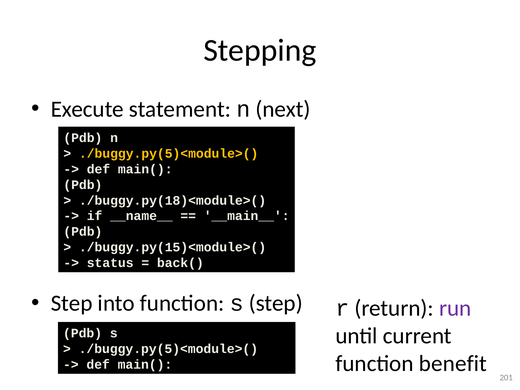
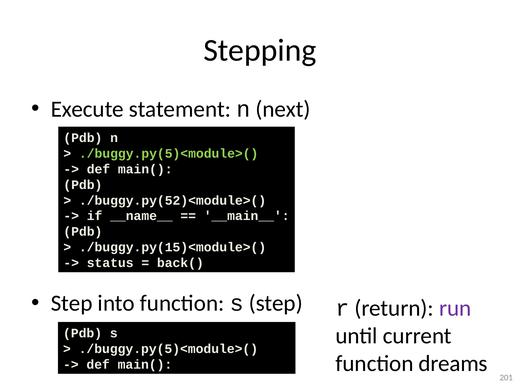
./buggy.py(5)<module>( colour: yellow -> light green (169, 154)
./buggy.py(18)<module>(: ./buggy.py(18)<module>( -> ./buggy.py(52)<module>( (173, 200)
benefit: benefit -> dreams (453, 364)
